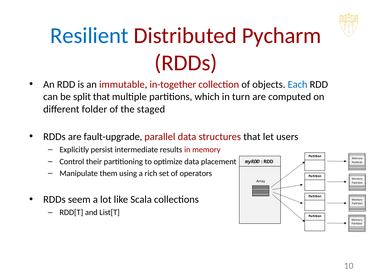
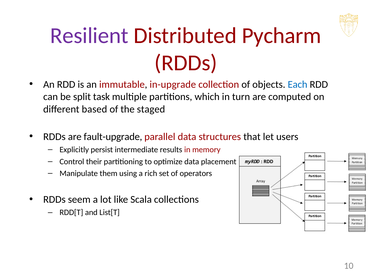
Resilient colour: blue -> purple (89, 36)
in-together: in-together -> in-upgrade (173, 84)
split that: that -> task (101, 97)
folder: folder -> based (94, 109)
